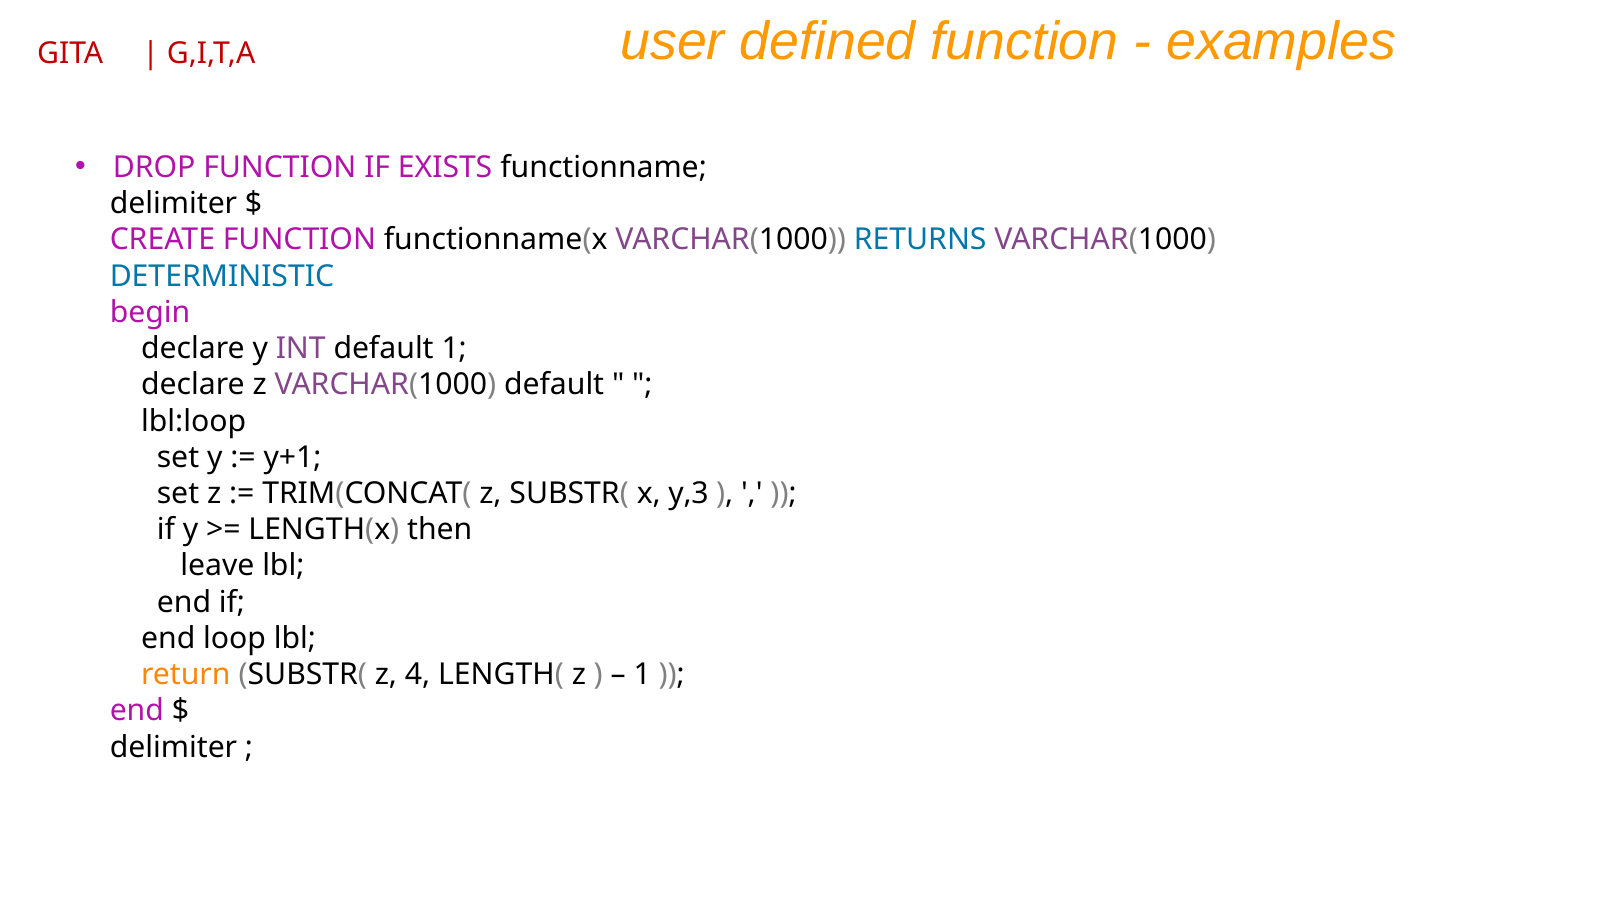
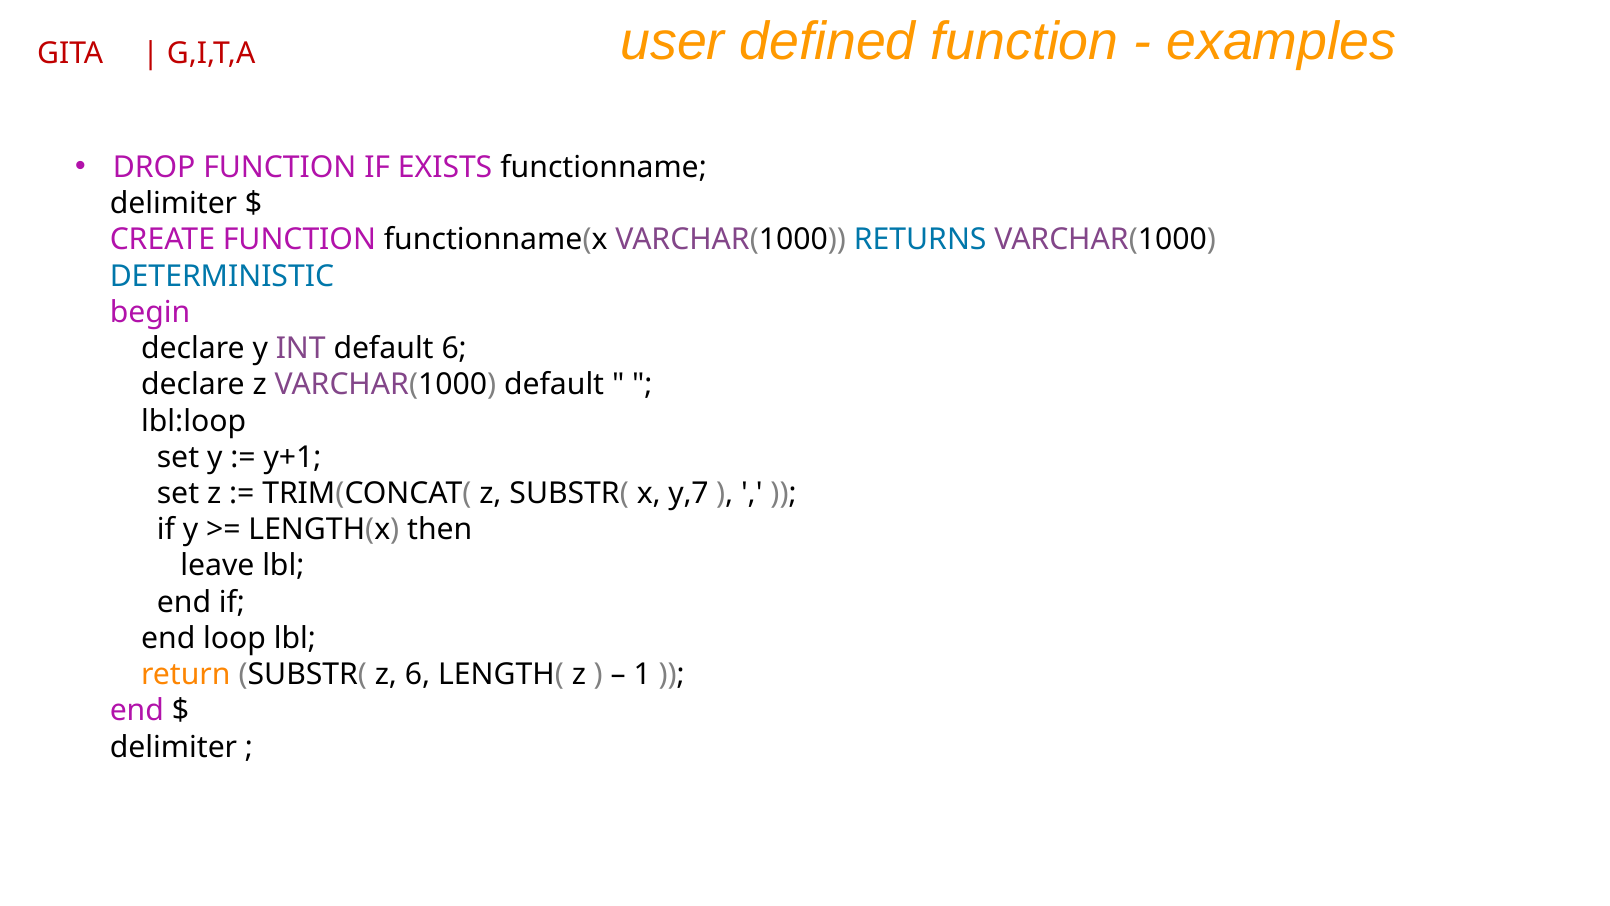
default 1: 1 -> 6 (454, 348)
y,3: y,3 -> y,7 (689, 493)
z 4: 4 -> 6 (418, 674)
